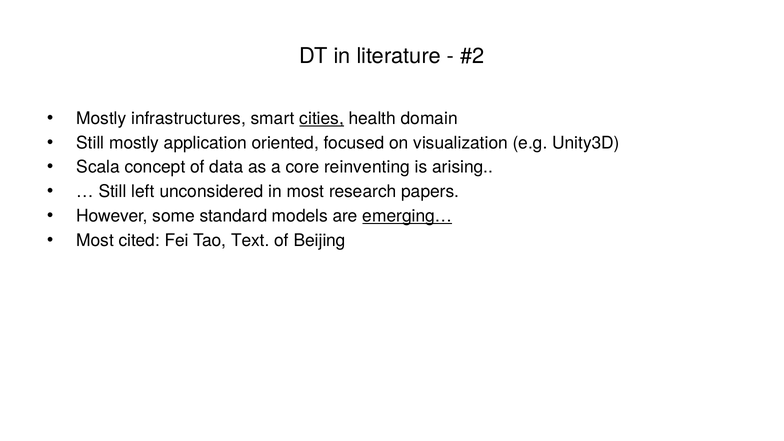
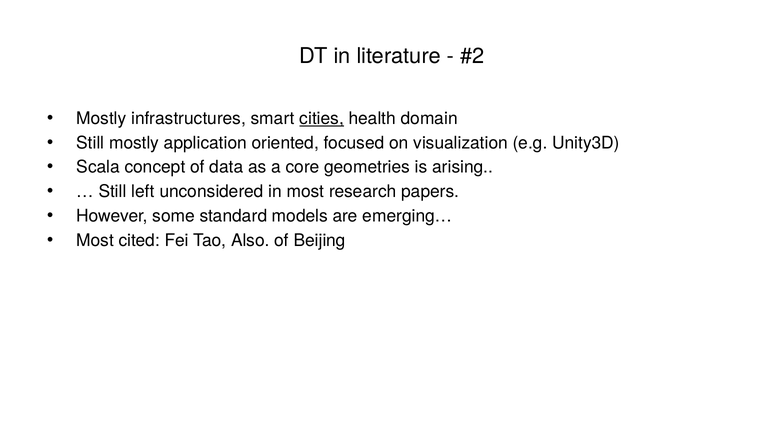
reinventing: reinventing -> geometries (367, 167)
emerging… underline: present -> none (407, 216)
Text: Text -> Also (250, 240)
